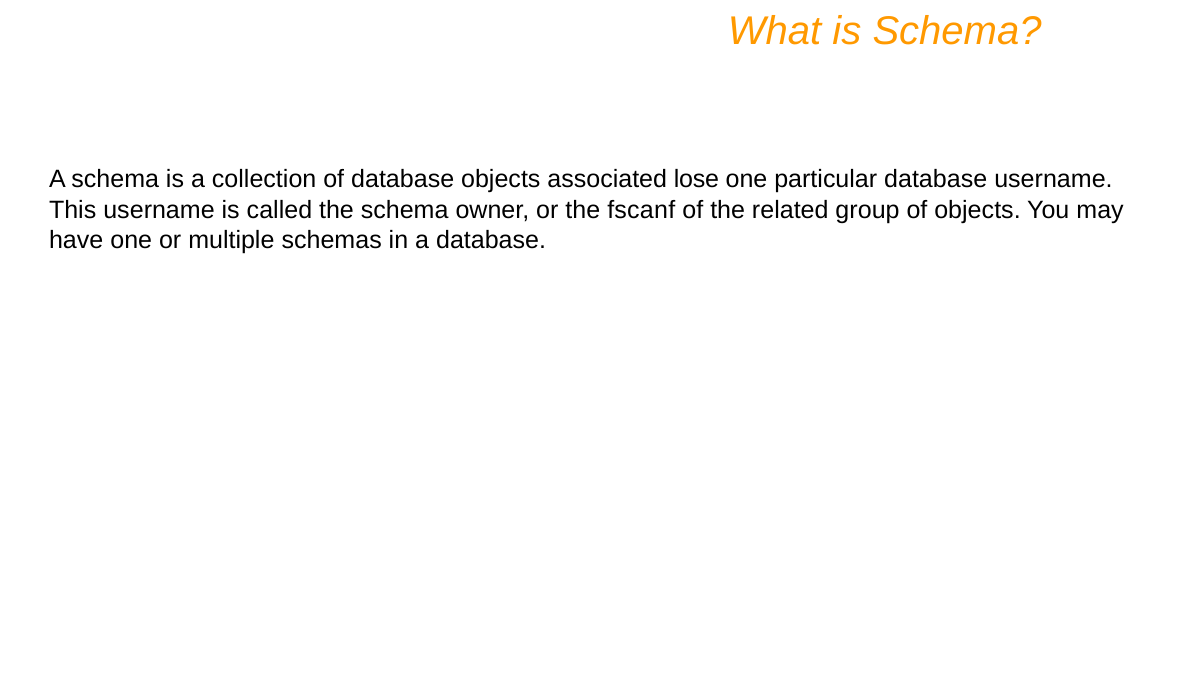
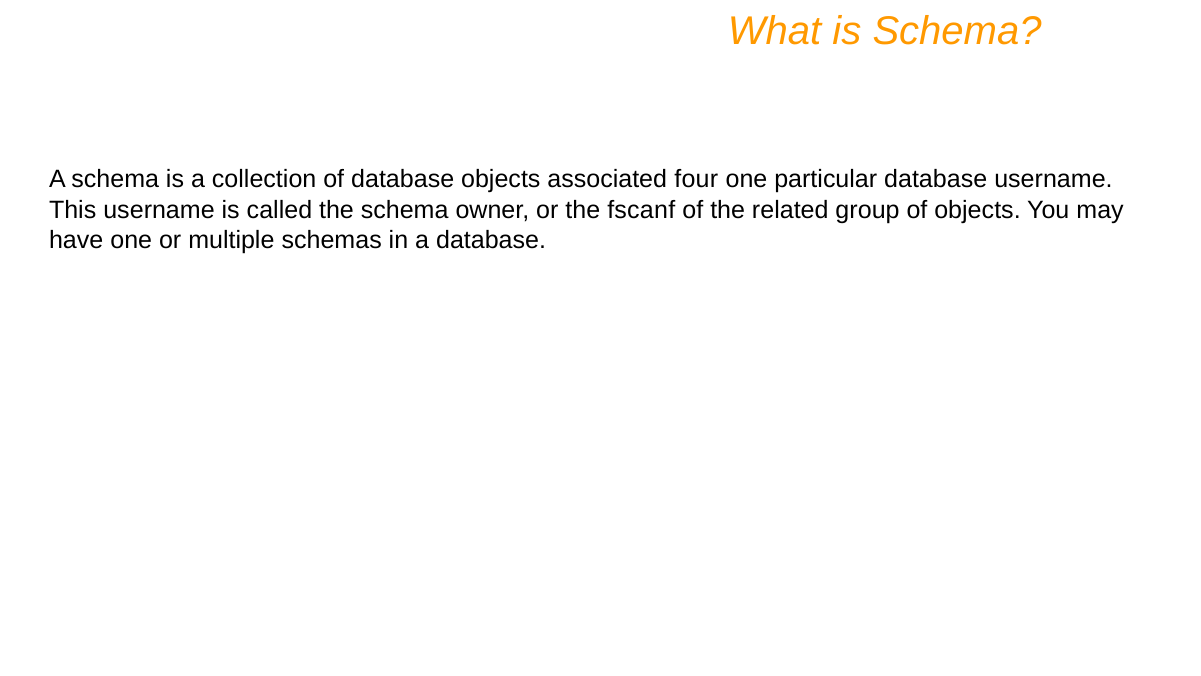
lose: lose -> four (696, 180)
